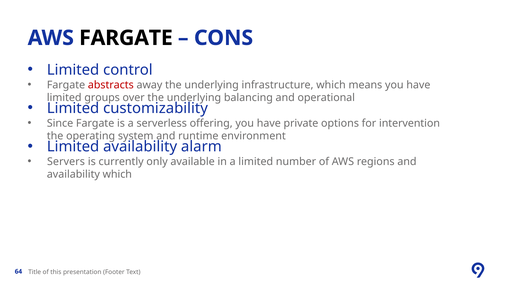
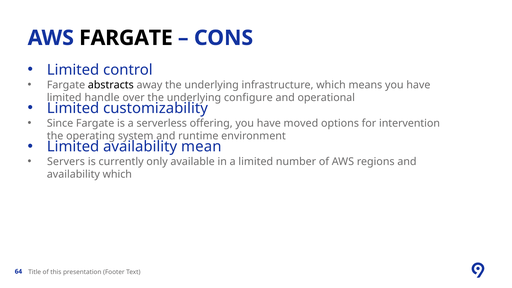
abstracts colour: red -> black (111, 85)
groups: groups -> handle (102, 98)
balancing: balancing -> configure (248, 98)
private: private -> moved (301, 123)
alarm: alarm -> mean (201, 147)
